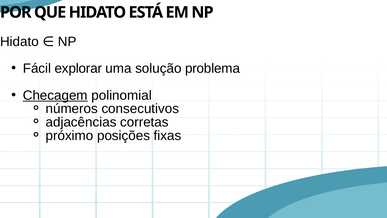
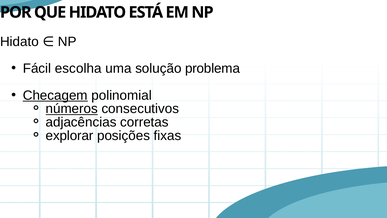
explorar: explorar -> escolha (78, 68)
números underline: none -> present (72, 109)
próximo: próximo -> explorar (70, 135)
